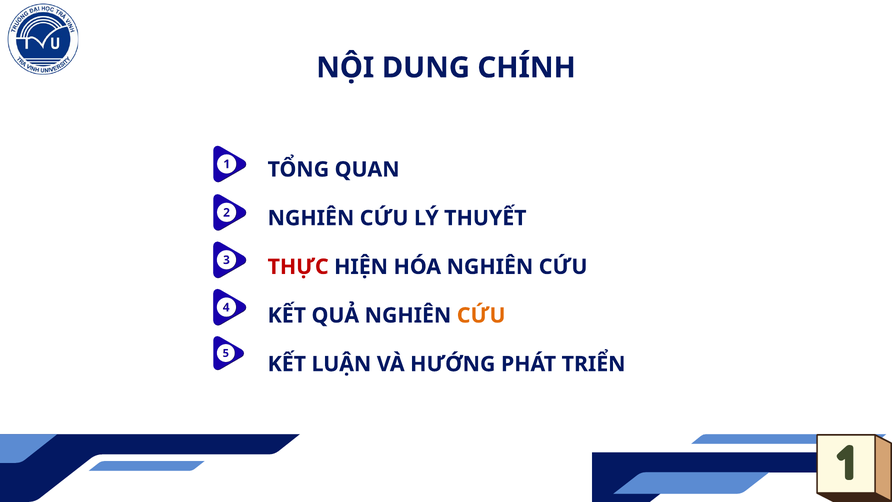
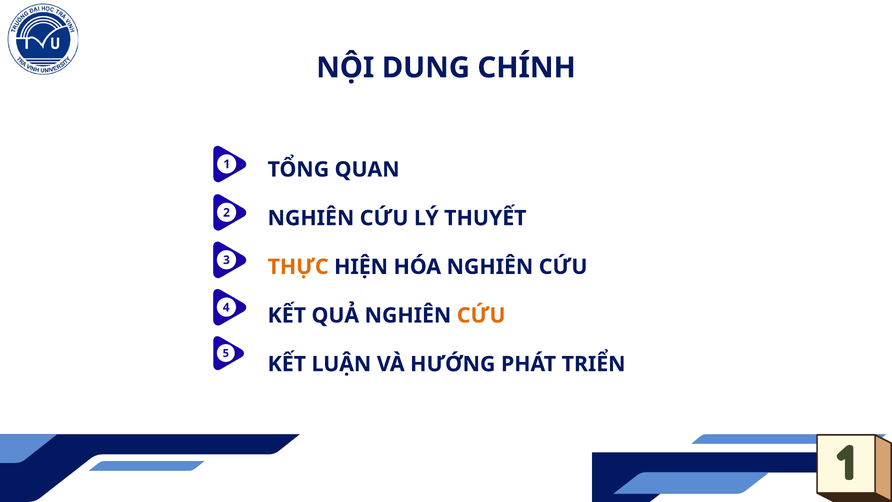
THỰC colour: red -> orange (298, 267)
